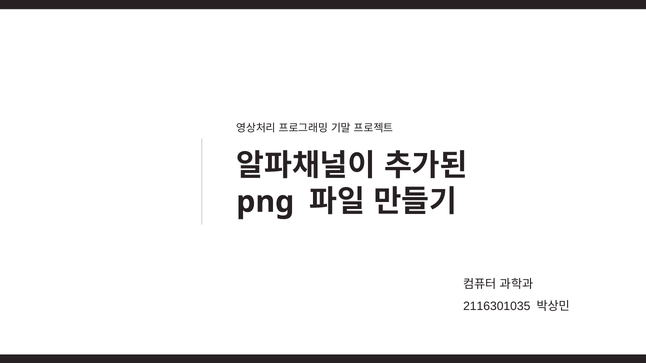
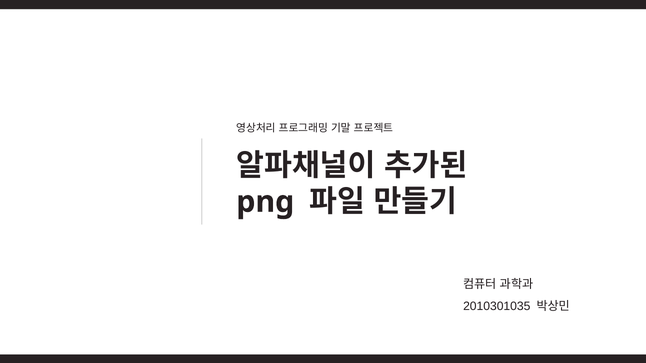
2116301035: 2116301035 -> 2010301035 (497, 306)
